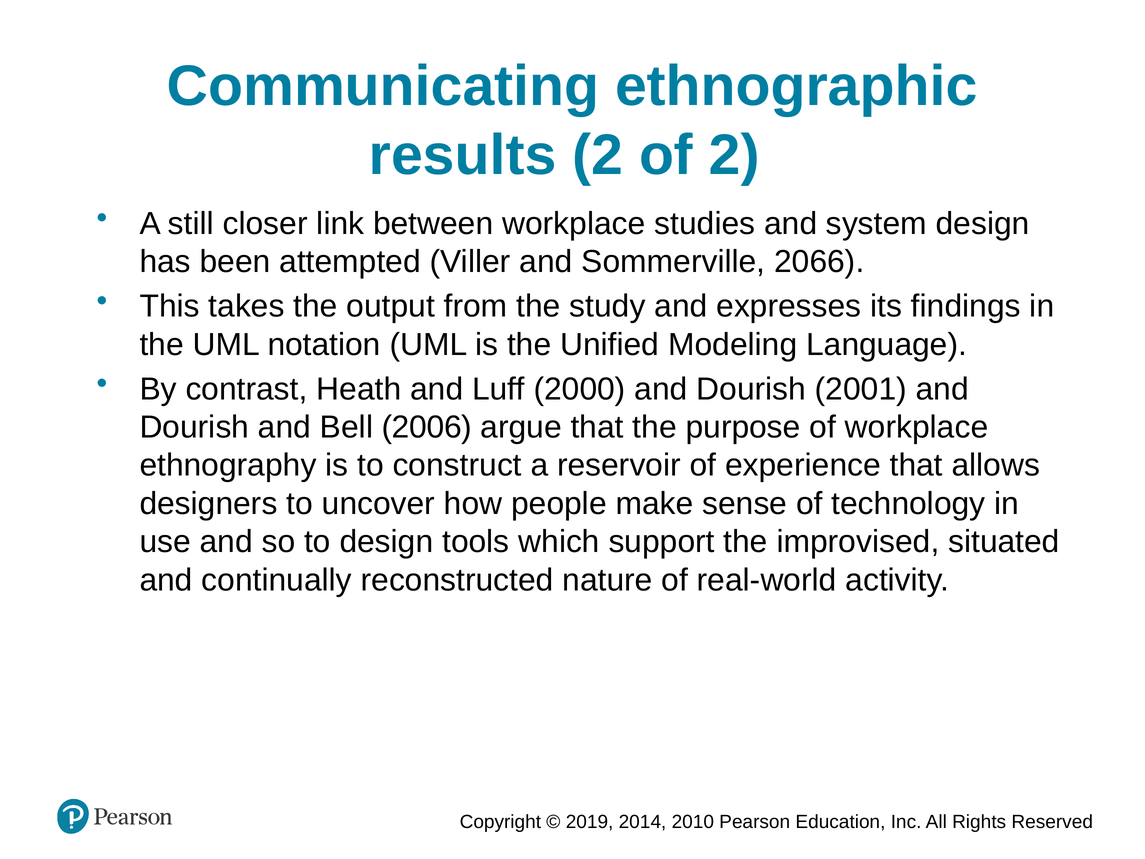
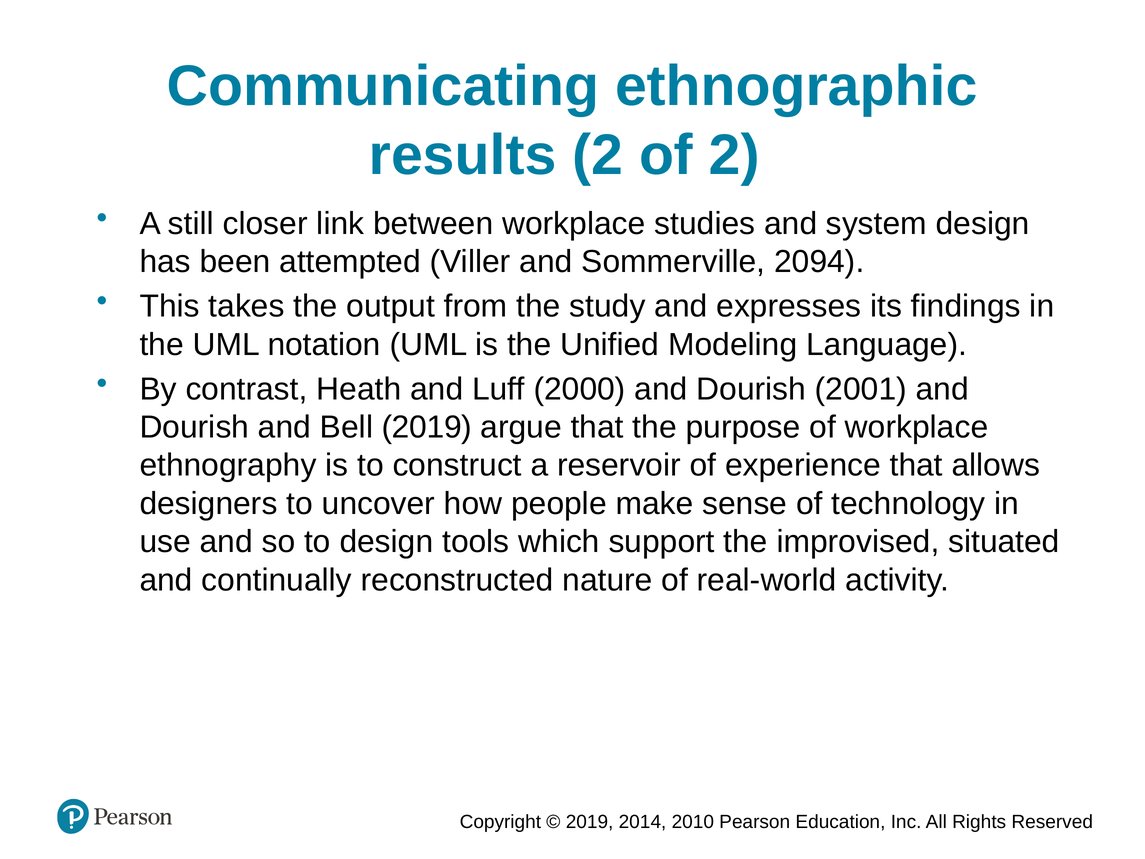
2066: 2066 -> 2094 (819, 262)
Bell 2006: 2006 -> 2019 (427, 427)
